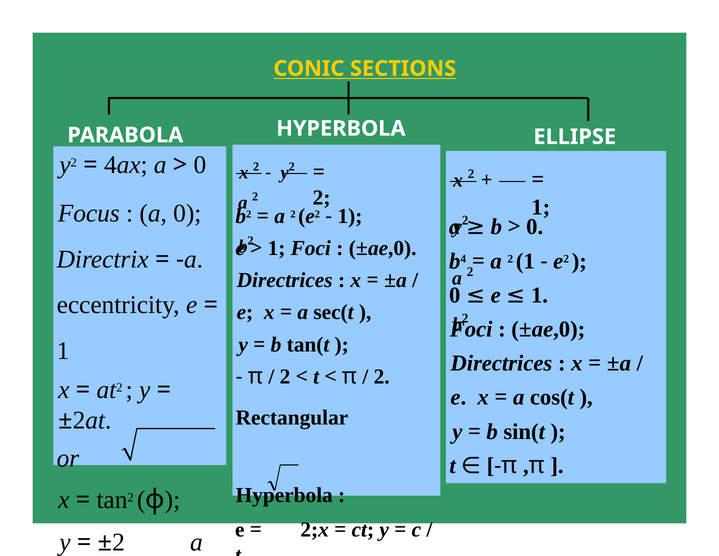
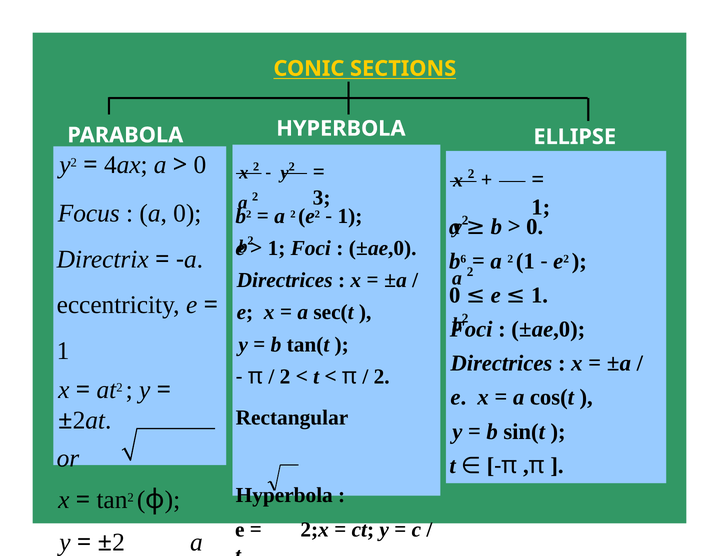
2: 2 -> 3 (322, 198)
4: 4 -> 6 (463, 259)
